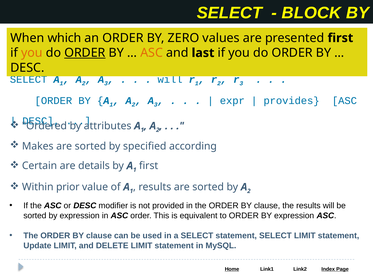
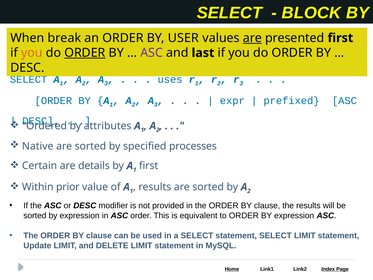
which: which -> break (64, 38)
ZERO: ZERO -> USER (183, 38)
are underline: none -> present (252, 38)
ASC colour: orange -> purple (152, 53)
will: will -> uses (170, 79)
provides: provides -> prefixed (292, 101)
Makes: Makes -> Native (38, 146)
according: according -> processes (193, 146)
